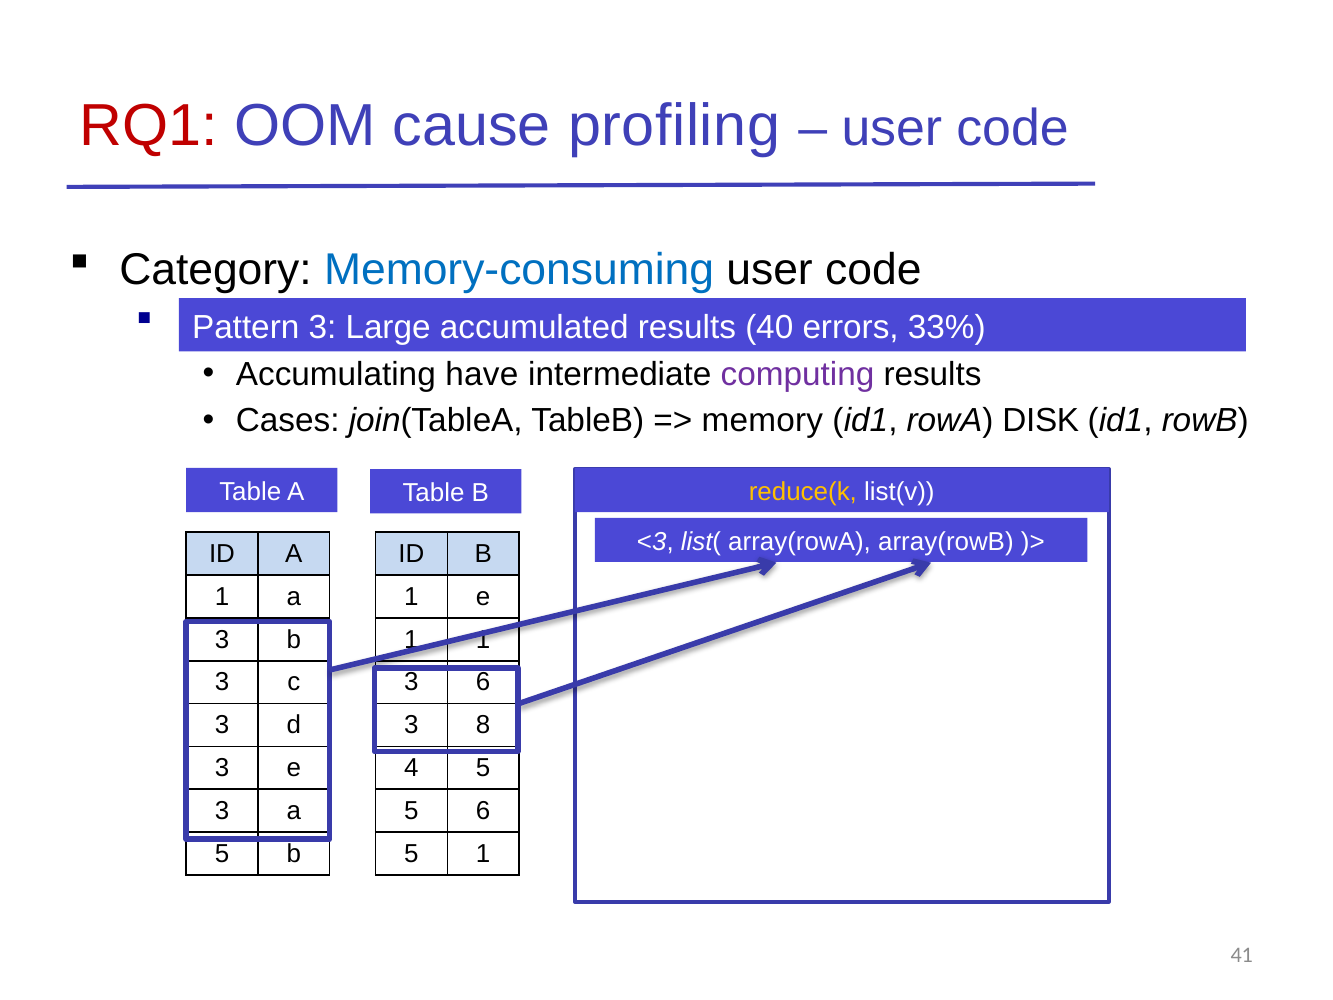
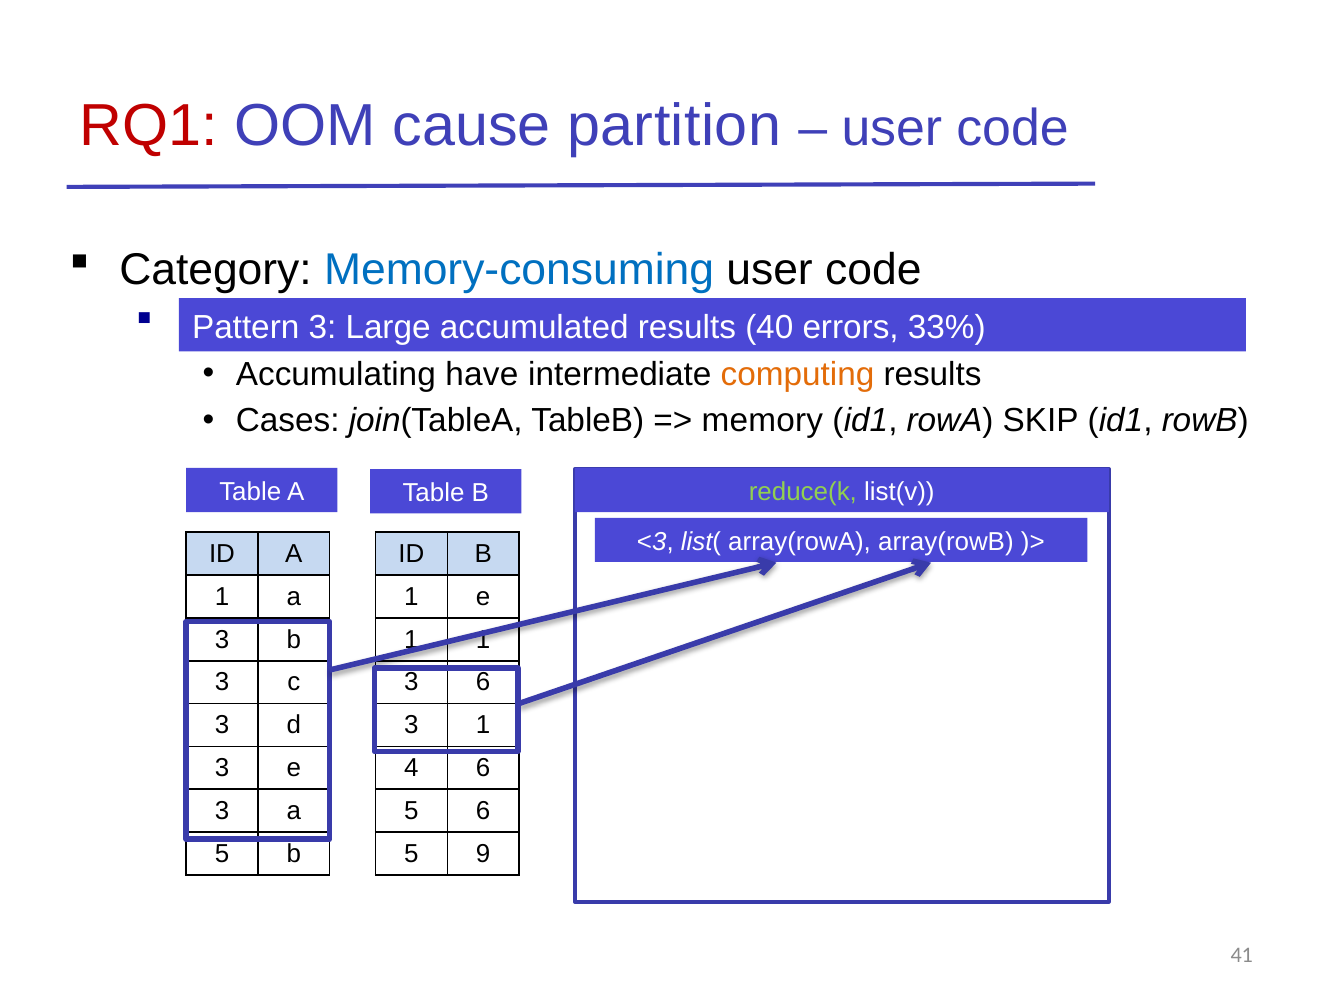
profiling: profiling -> partition (674, 126)
computing colour: purple -> orange (798, 374)
DISK: DISK -> SKIP (1041, 421)
reduce(k colour: yellow -> light green (803, 492)
3 8: 8 -> 1 (483, 725)
4 5: 5 -> 6 (483, 768)
5 1: 1 -> 9 (483, 854)
